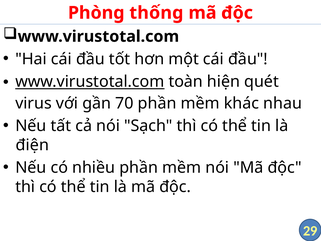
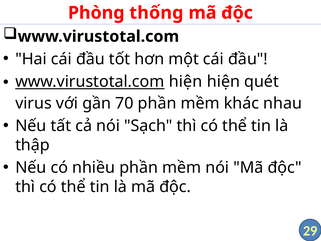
toàn: toàn -> hiện (186, 81)
điện: điện -> thập (32, 145)
